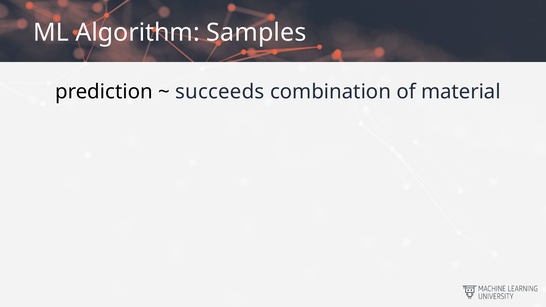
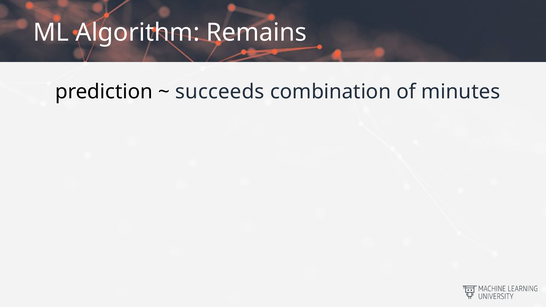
Samples: Samples -> Remains (257, 32)
material: material -> minutes (461, 92)
